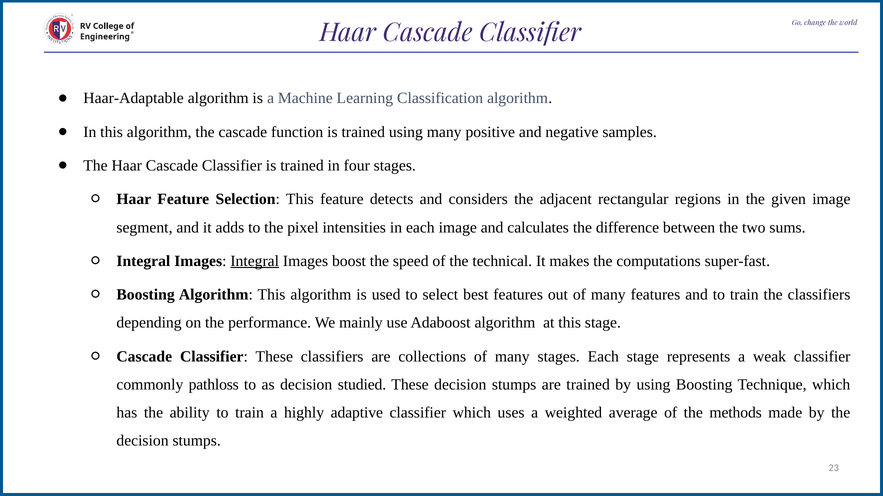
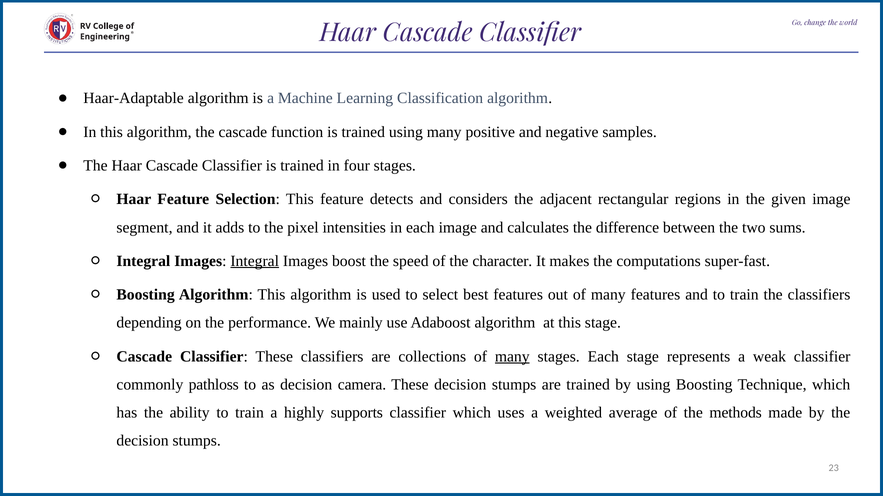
technical: technical -> character (502, 261)
many underline: none -> present (512, 357)
studied: studied -> camera (362, 385)
adaptive: adaptive -> supports (357, 413)
